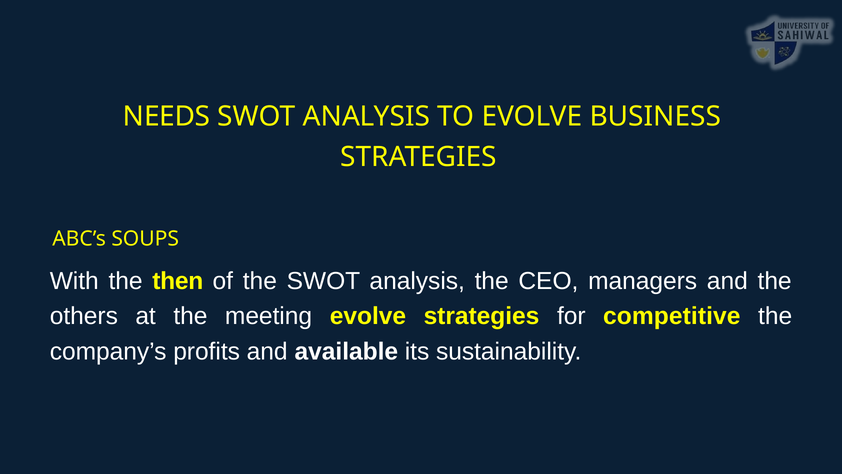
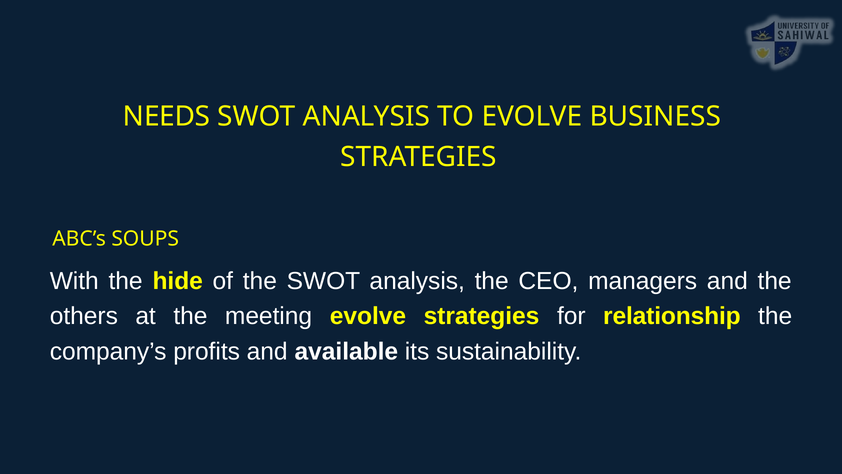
then: then -> hide (178, 281)
competitive: competitive -> relationship (672, 316)
